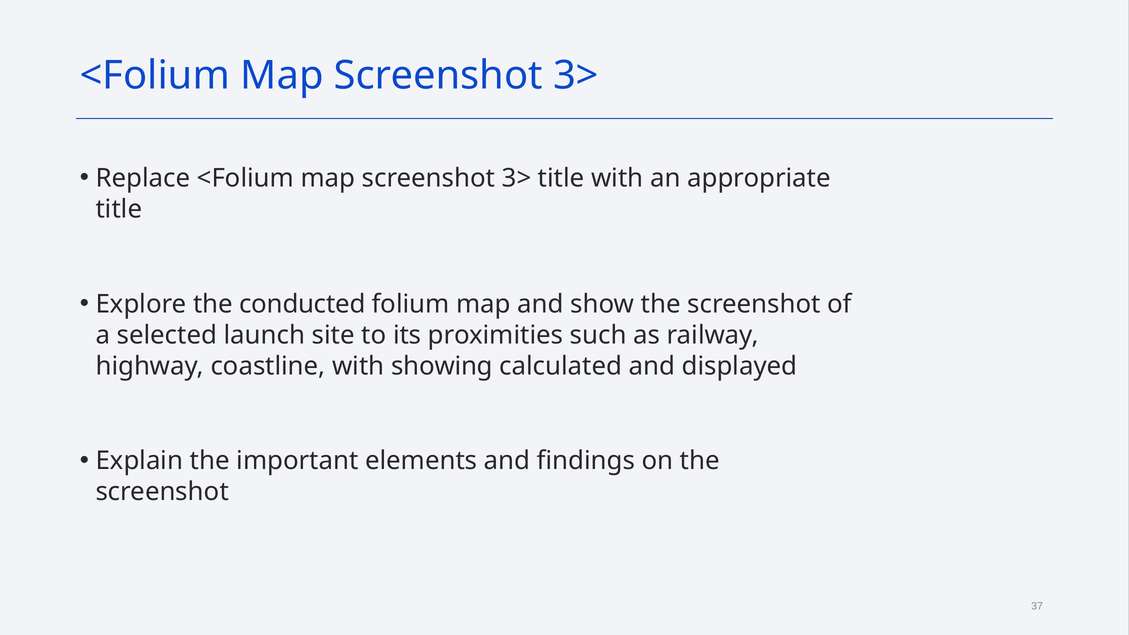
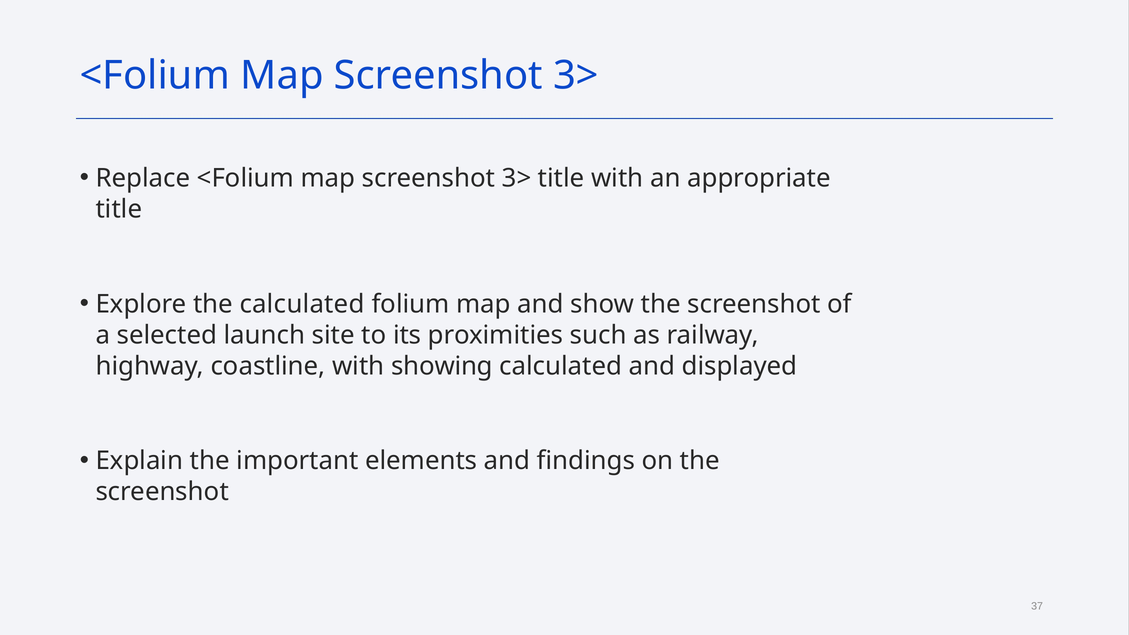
the conducted: conducted -> calculated (302, 304)
